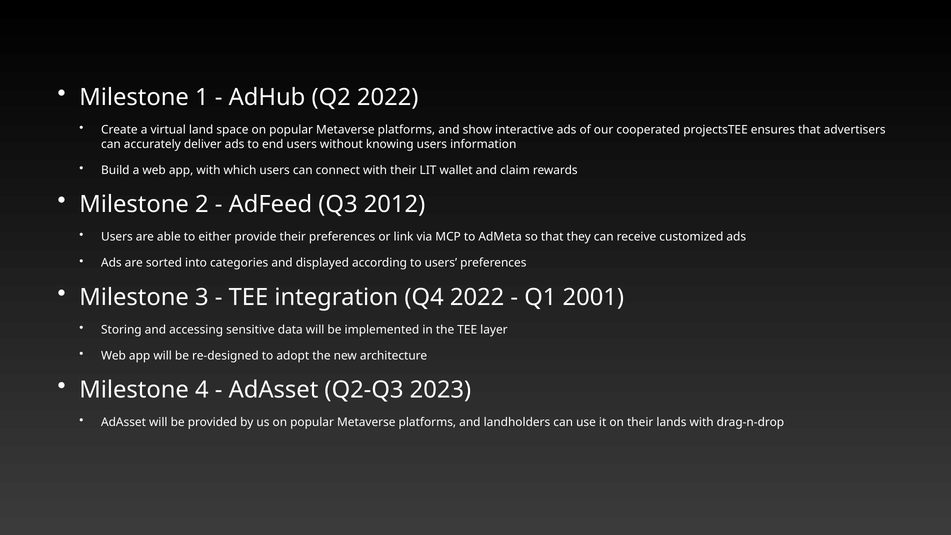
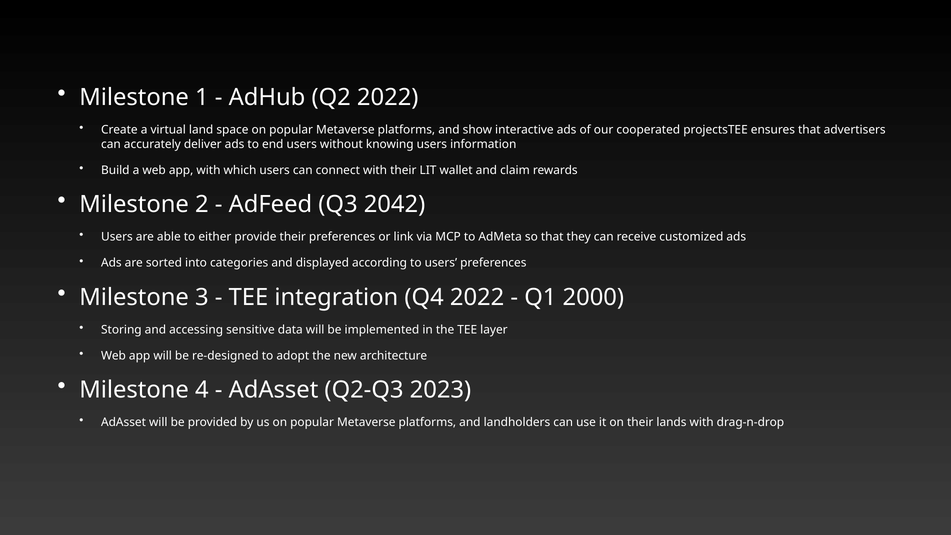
2012: 2012 -> 2042 (395, 204)
2001: 2001 -> 2000 (593, 297)
